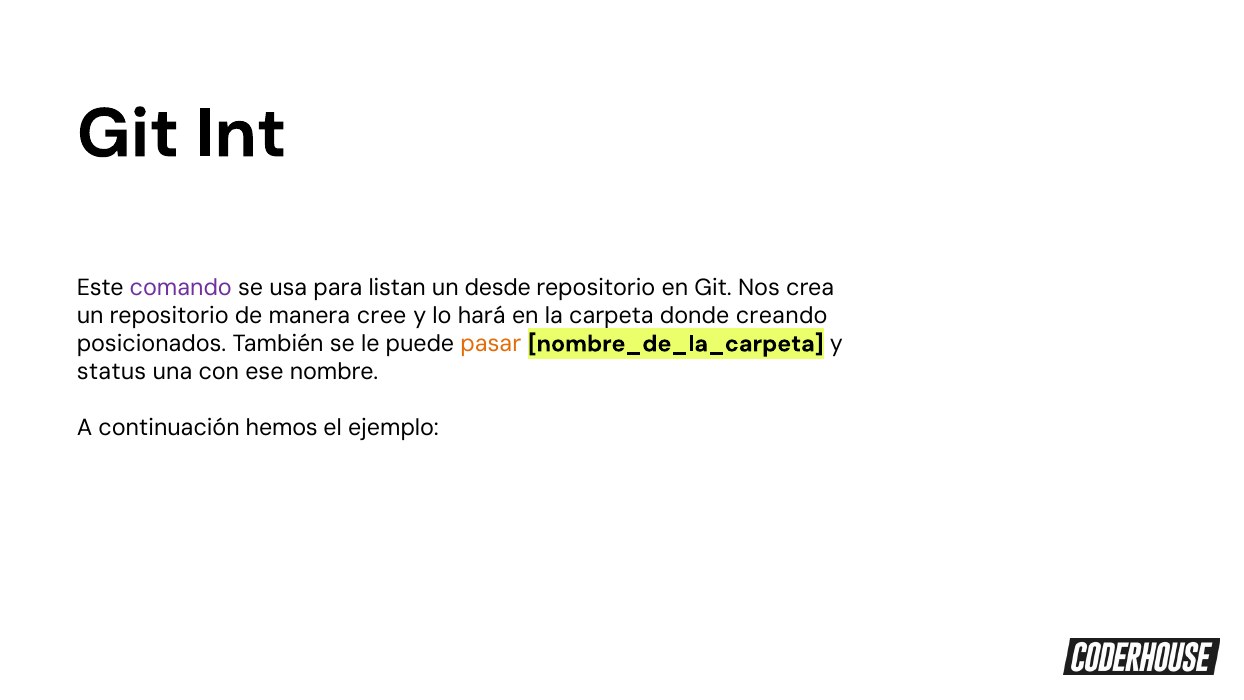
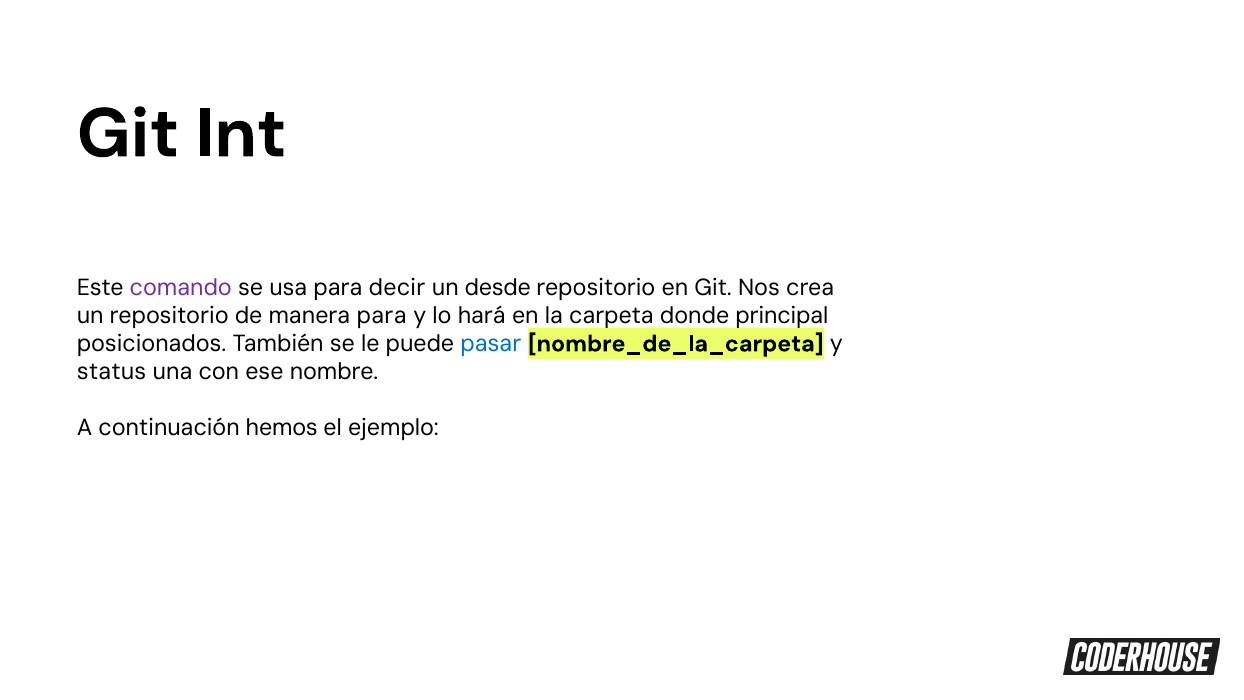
listan: listan -> decir (397, 288)
manera cree: cree -> para (382, 316)
creando: creando -> principal (782, 316)
pasar colour: orange -> blue (491, 344)
